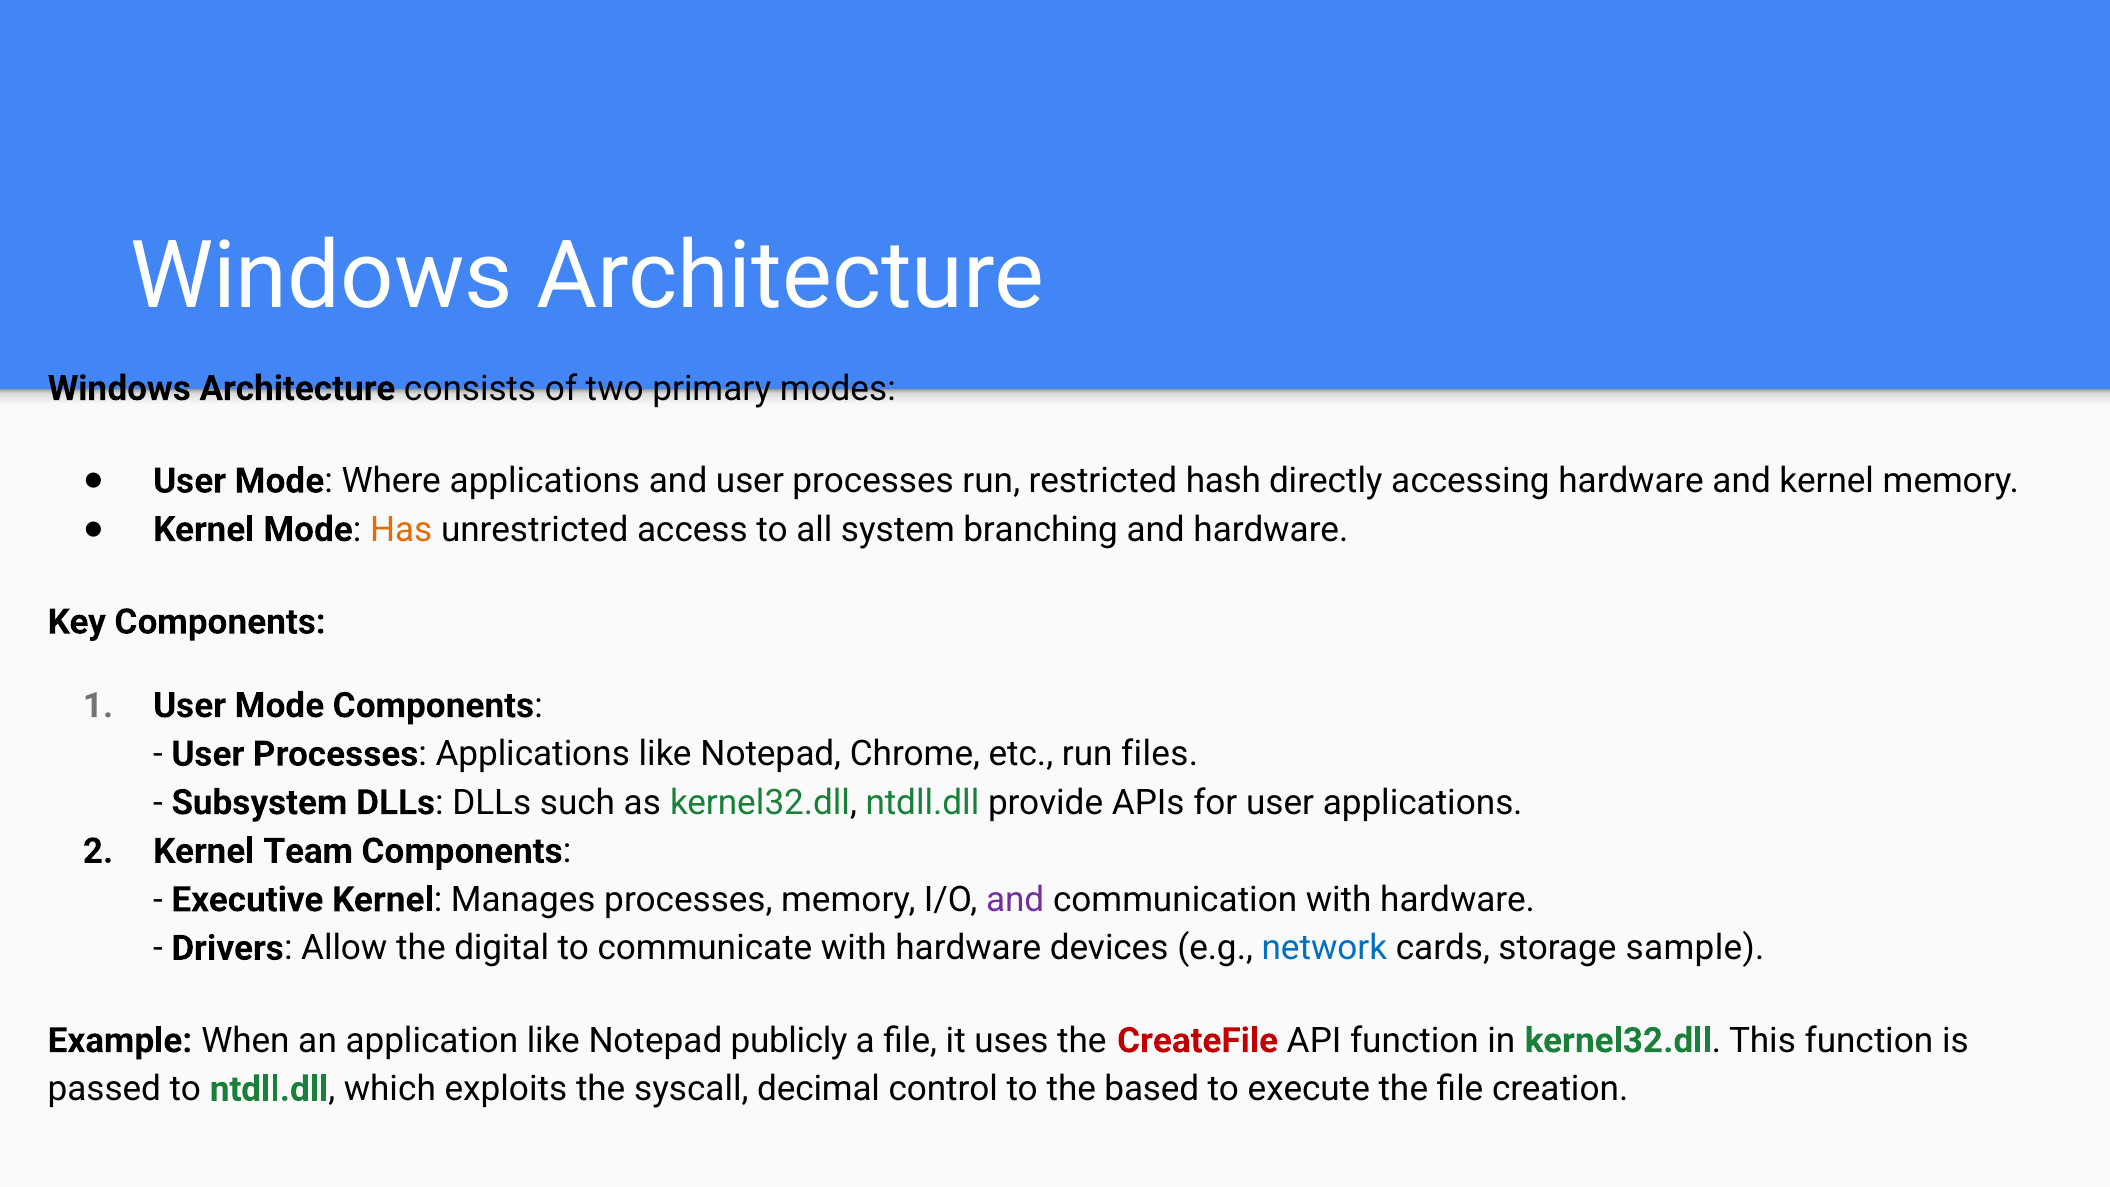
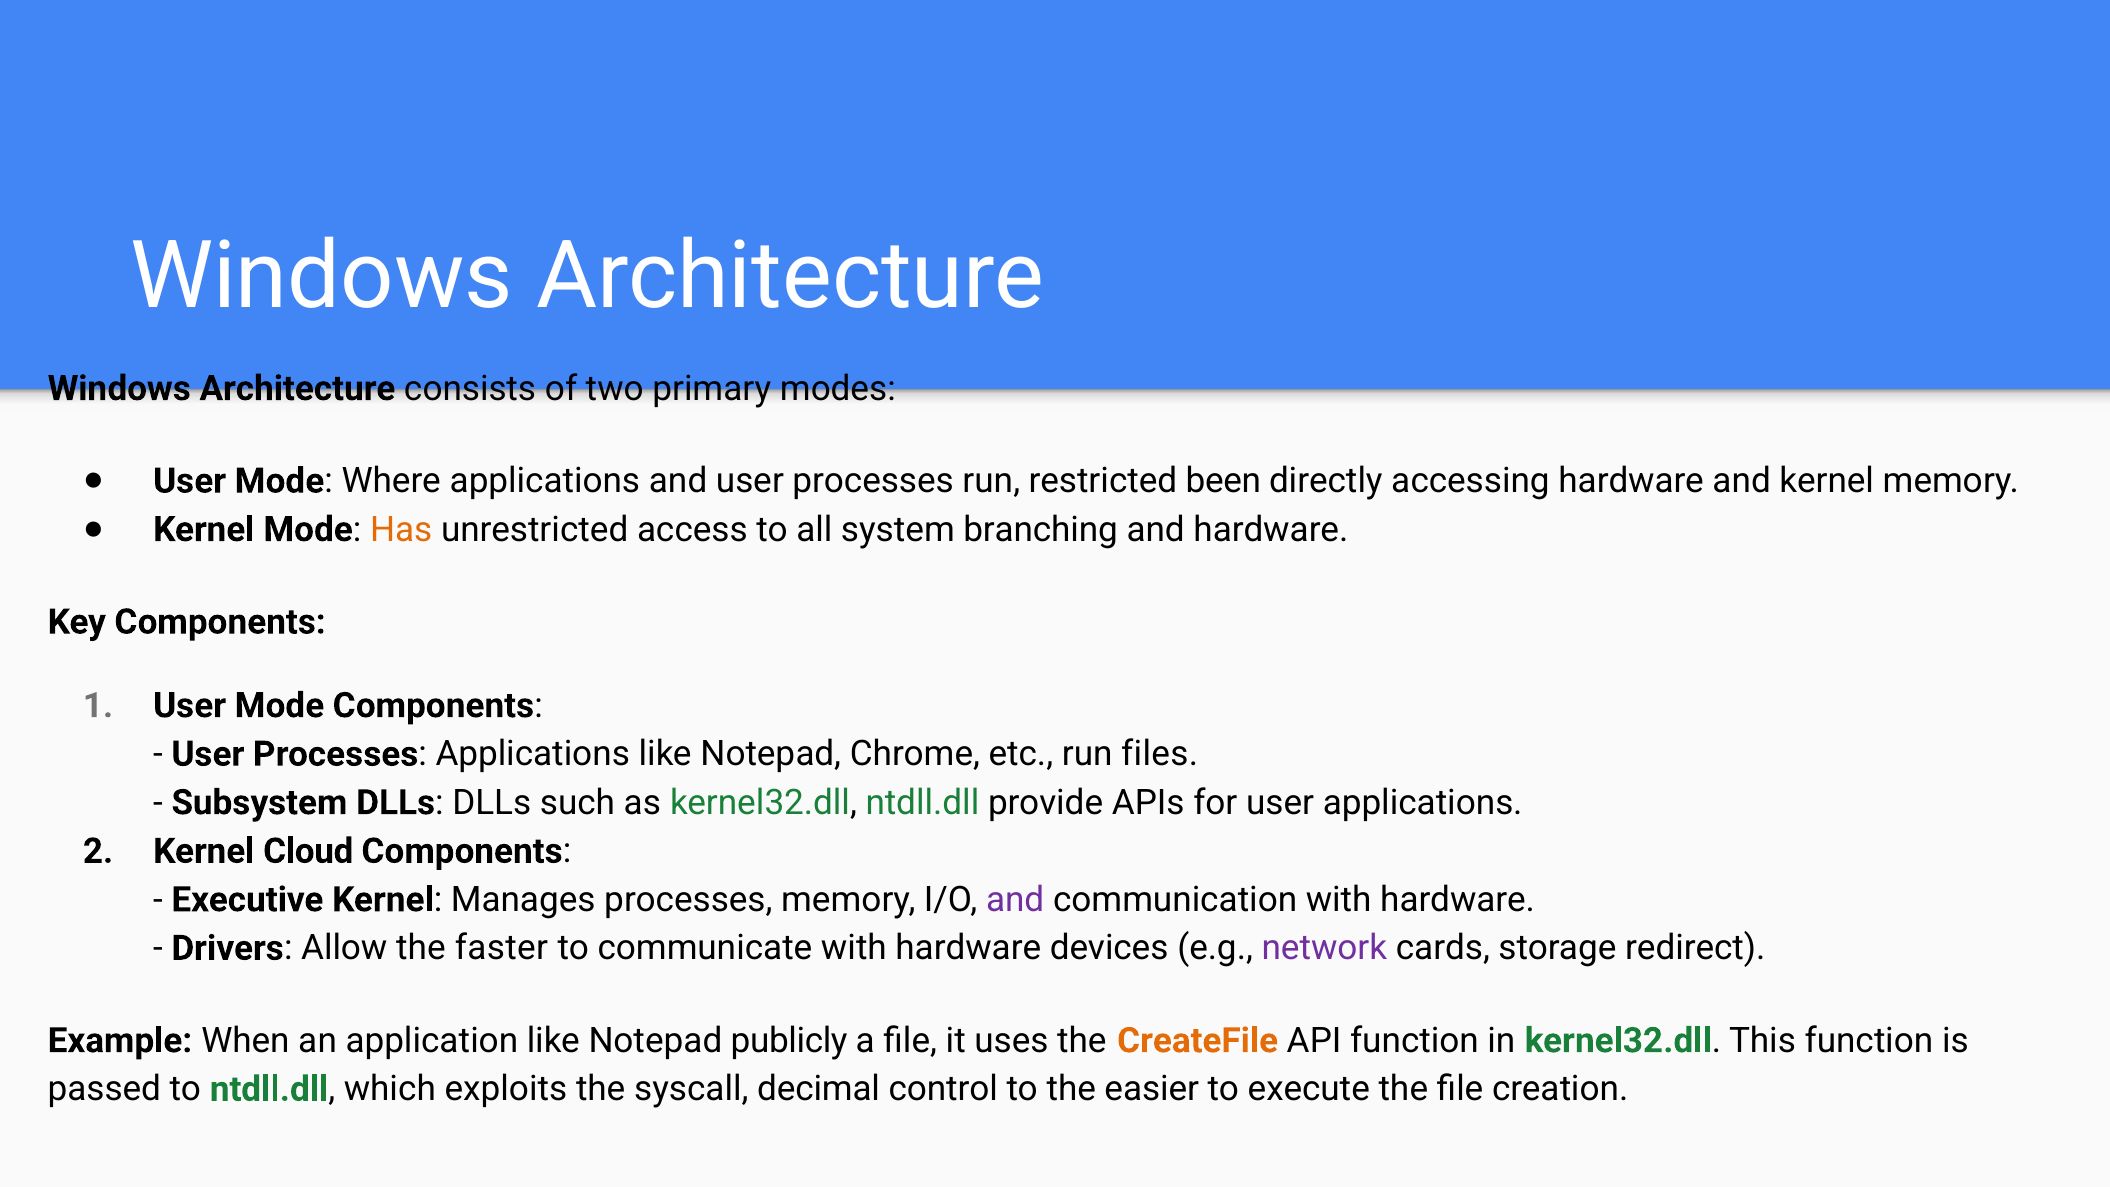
hash: hash -> been (1223, 481)
Team: Team -> Cloud (308, 851)
digital: digital -> faster (501, 948)
network colour: blue -> purple (1324, 948)
sample: sample -> redirect (1695, 948)
CreateFile colour: red -> orange (1198, 1041)
based: based -> easier (1152, 1089)
